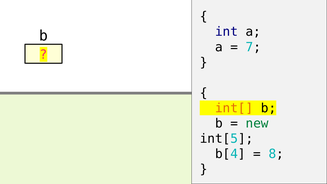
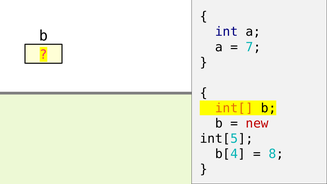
new colour: green -> red (257, 123)
